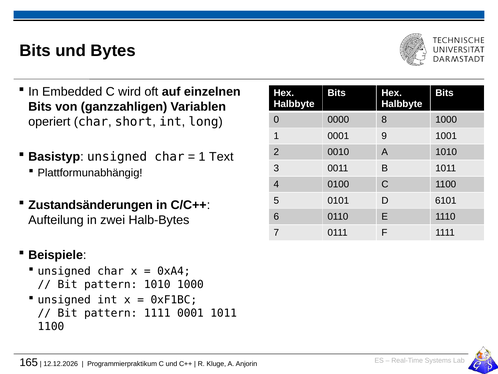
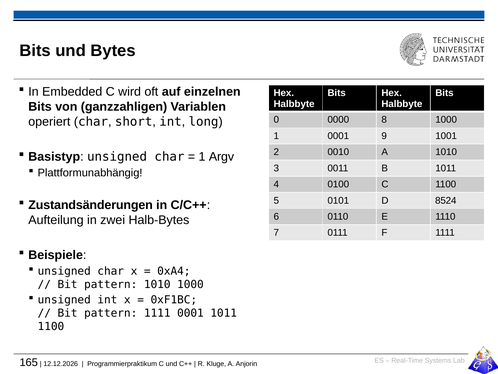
Text: Text -> Argv (221, 156)
6101: 6101 -> 8524 (446, 200)
